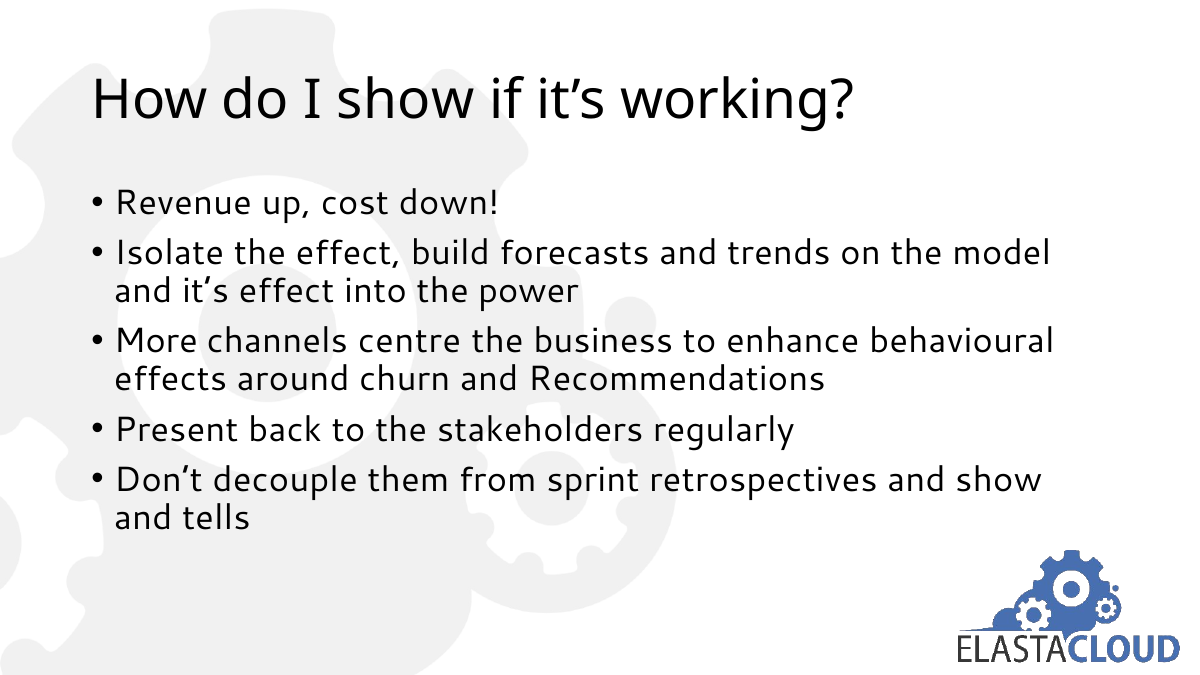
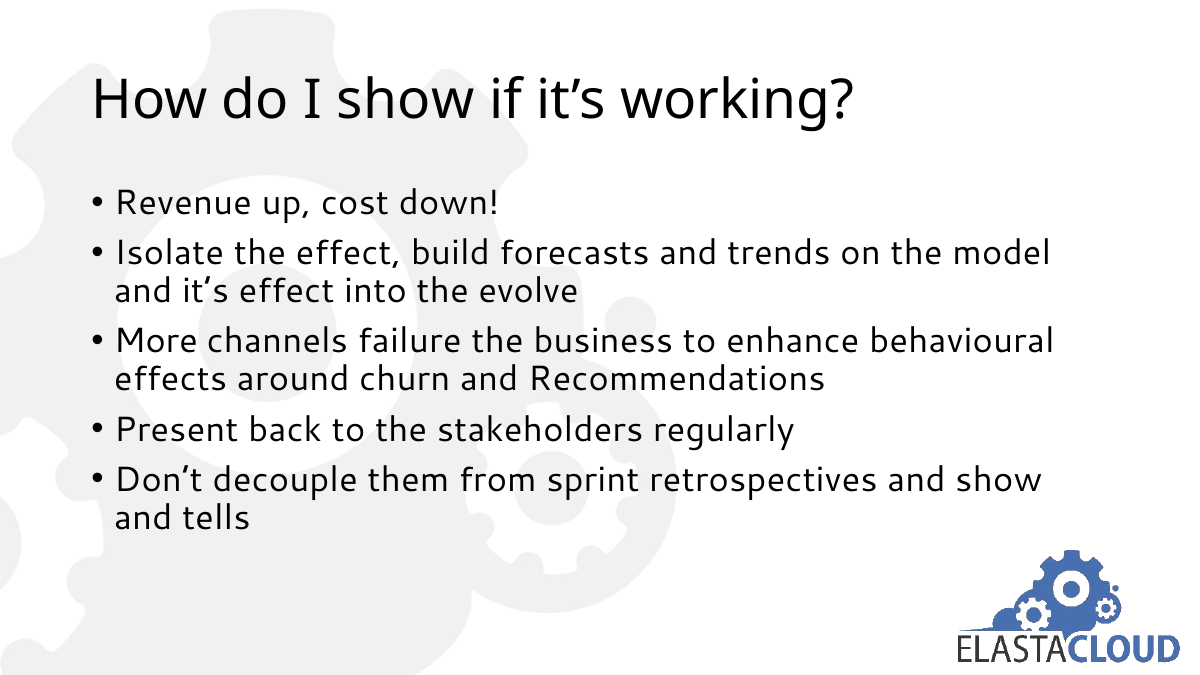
power: power -> evolve (528, 291)
centre: centre -> failure (410, 341)
